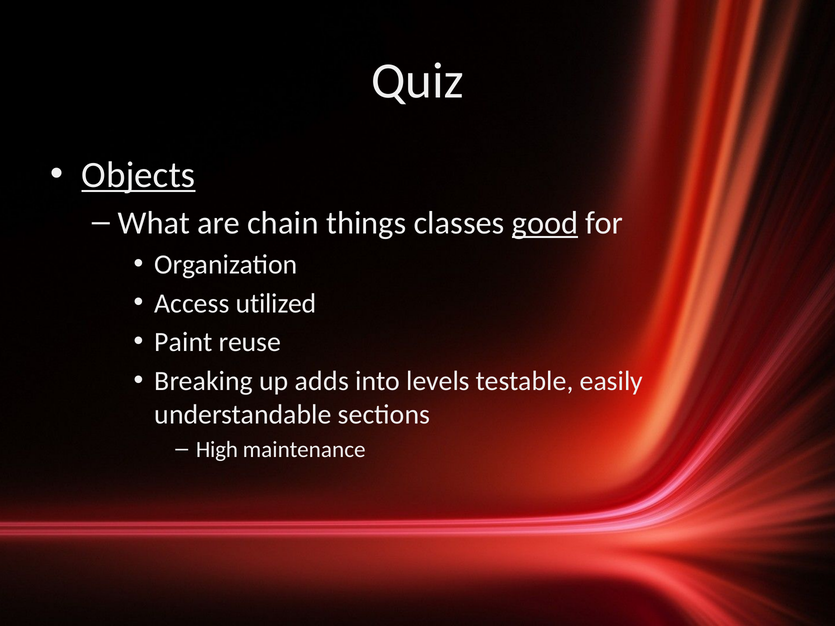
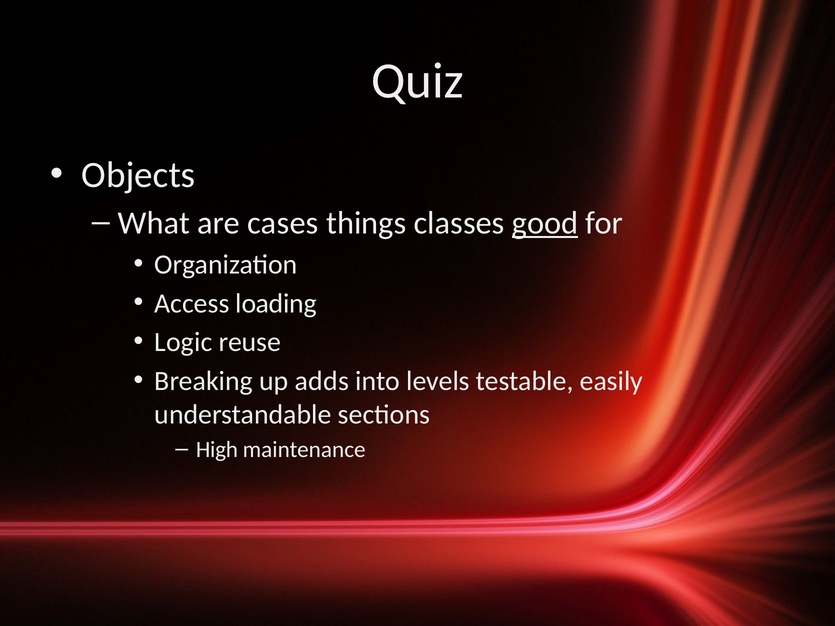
Objects underline: present -> none (138, 175)
chain: chain -> cases (283, 223)
utilized: utilized -> loading (276, 303)
Paint: Paint -> Logic (183, 342)
